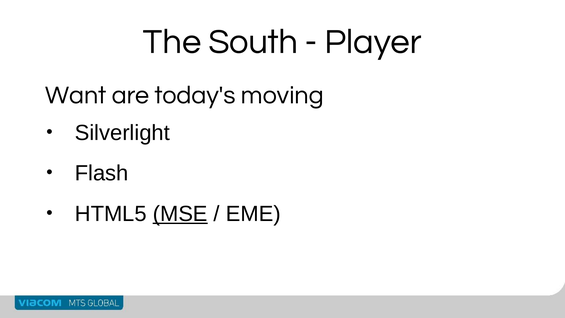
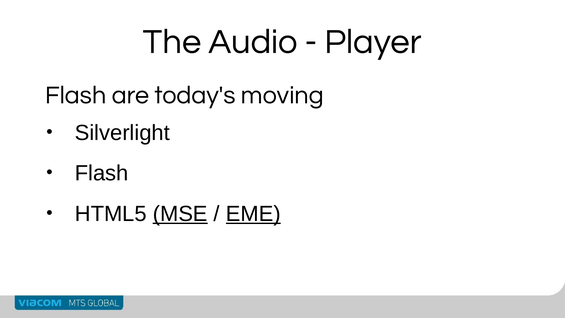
South: South -> Audio (253, 42)
Want: Want -> Flash (76, 95)
EME underline: none -> present (253, 214)
